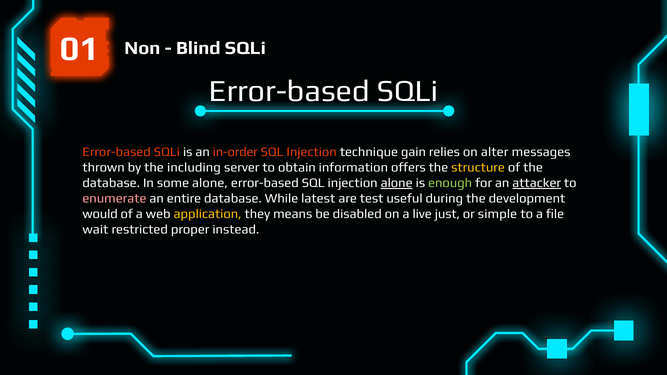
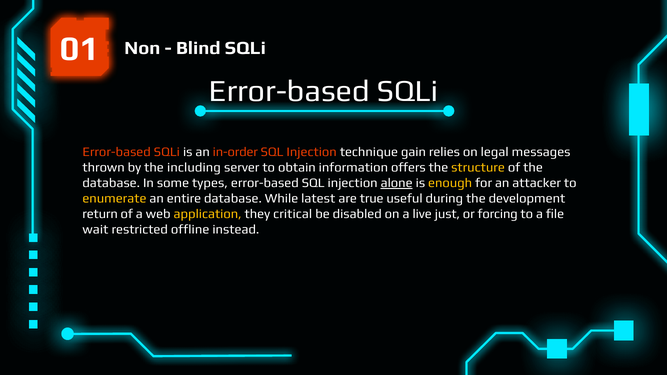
alter: alter -> legal (495, 152)
some alone: alone -> types (210, 183)
enough colour: light green -> yellow (450, 183)
attacker underline: present -> none (537, 183)
enumerate colour: pink -> yellow (114, 199)
test: test -> true (372, 199)
would: would -> return (100, 214)
means: means -> critical (293, 214)
simple: simple -> forcing (498, 214)
proper: proper -> offline (190, 230)
